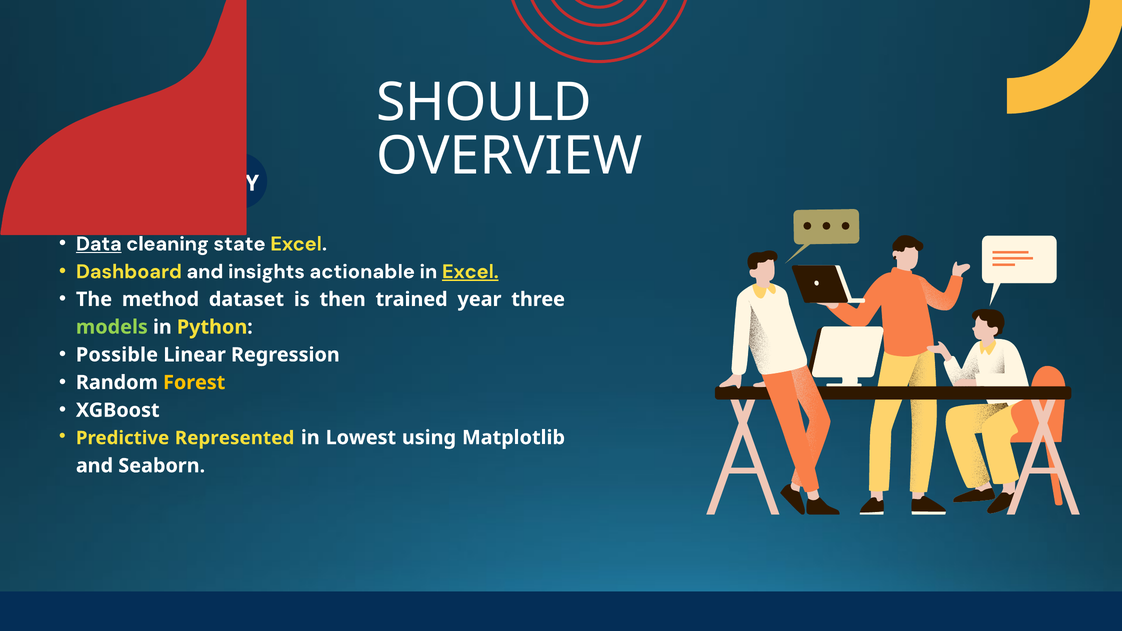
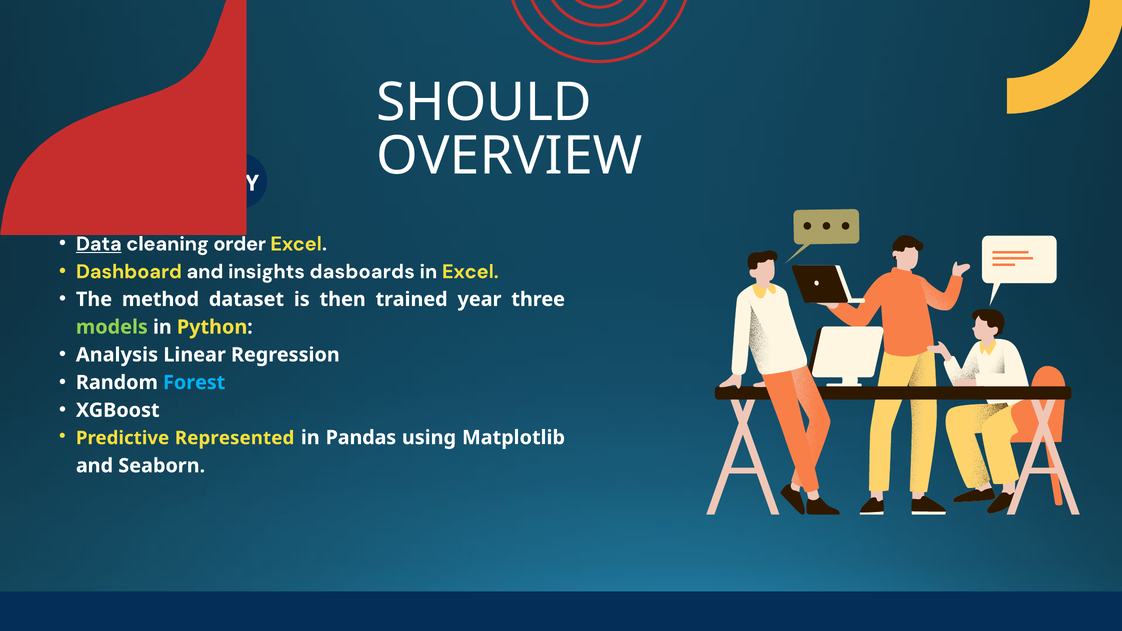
state: state -> order (240, 244)
actionable: actionable -> dasboards (362, 272)
Excel underline: present -> none (470, 272)
Possible: Possible -> Analysis (117, 355)
Forest colour: yellow -> light blue (194, 383)
Lowest: Lowest -> Pandas (361, 438)
